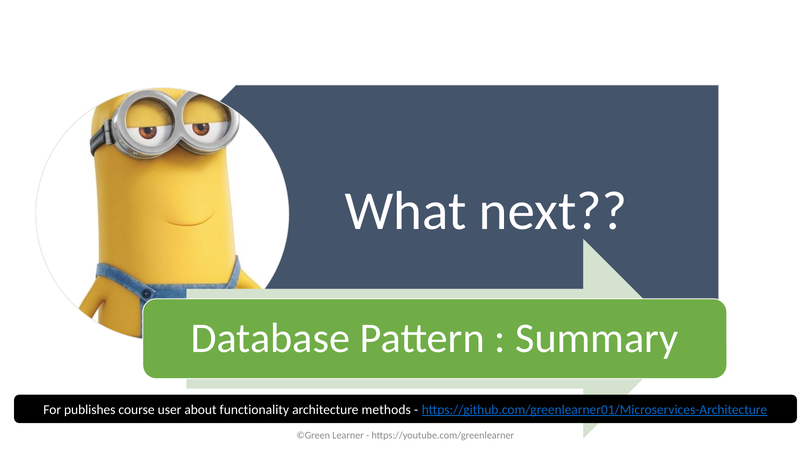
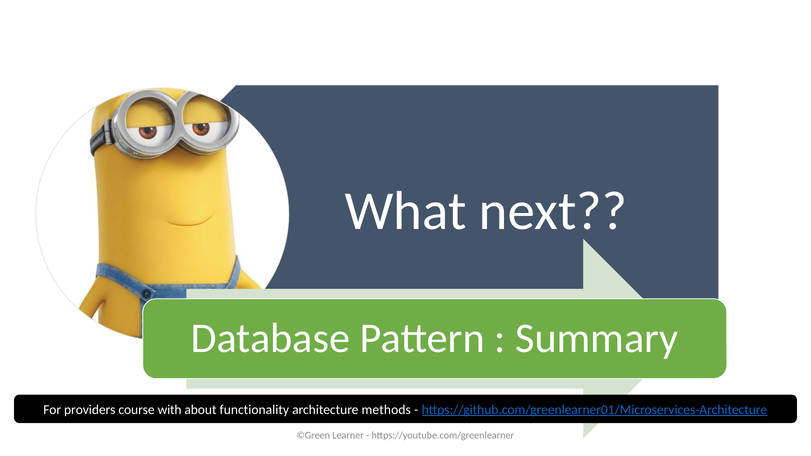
publishes: publishes -> providers (90, 410)
user: user -> with (170, 410)
